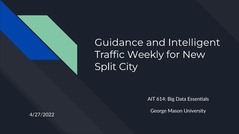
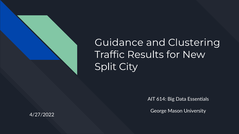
Intelligent: Intelligent -> Clustering (194, 43)
Weekly: Weekly -> Results (145, 55)
